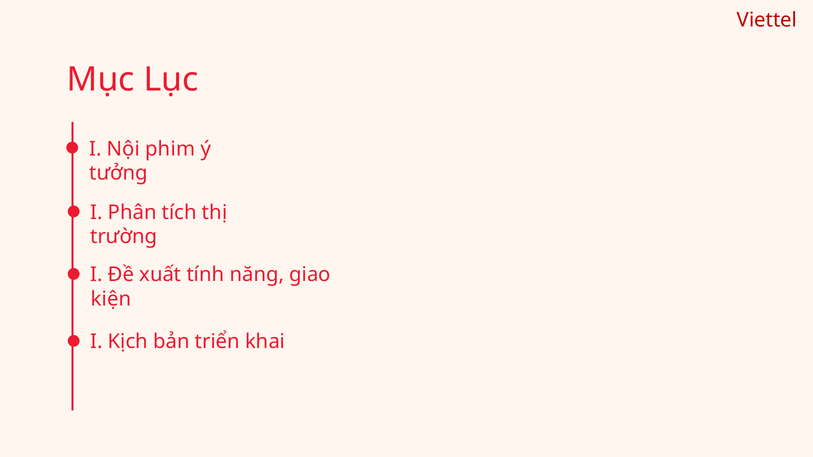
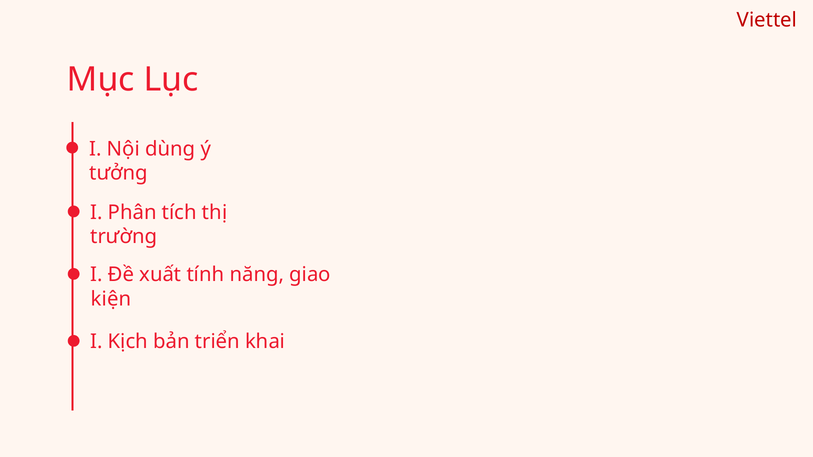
phim: phim -> dùng (170, 149)
